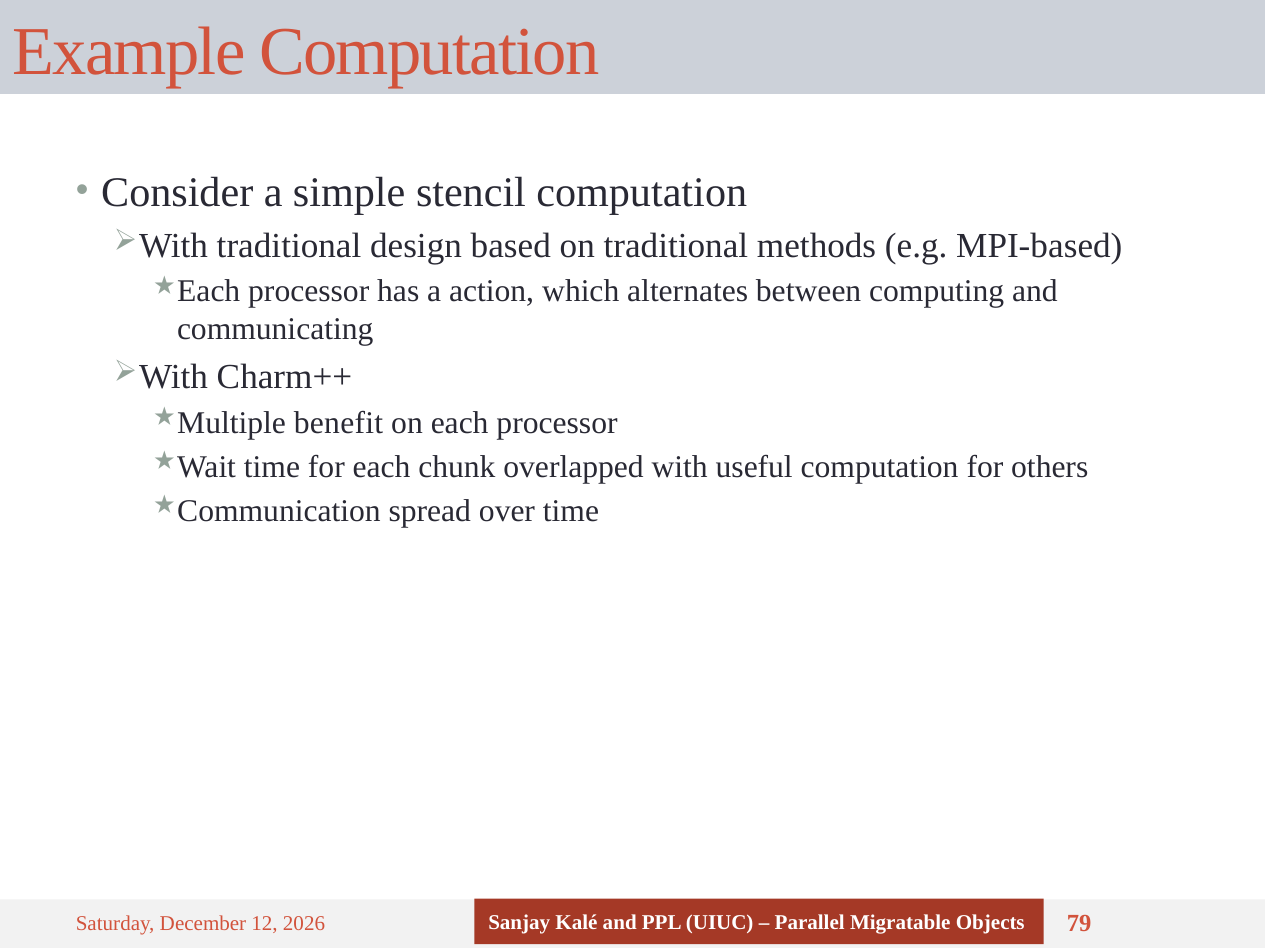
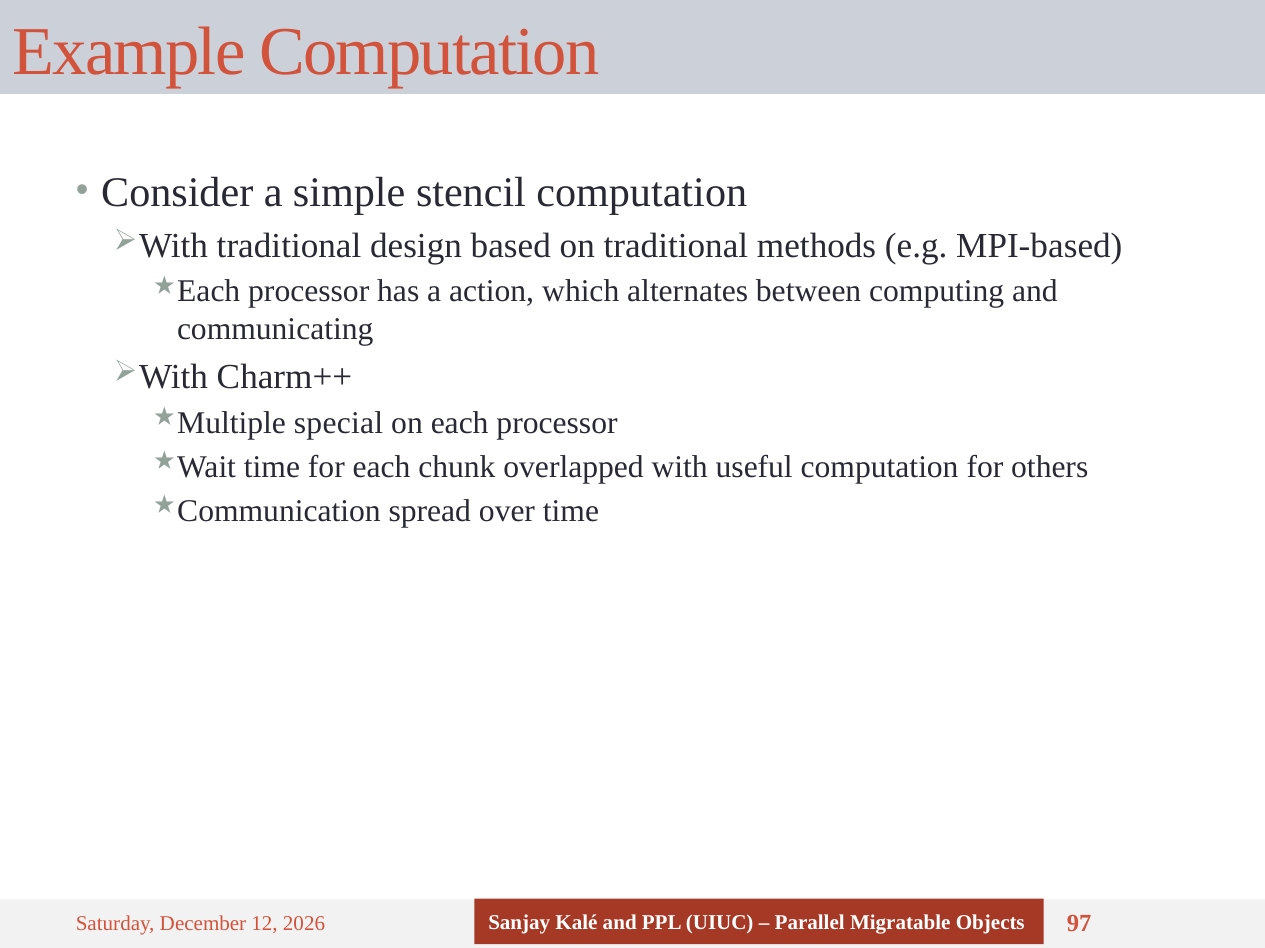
benefit: benefit -> special (338, 423)
79: 79 -> 97 (1079, 925)
